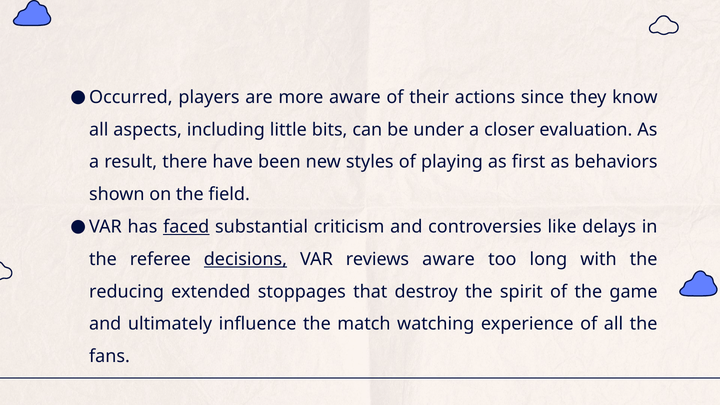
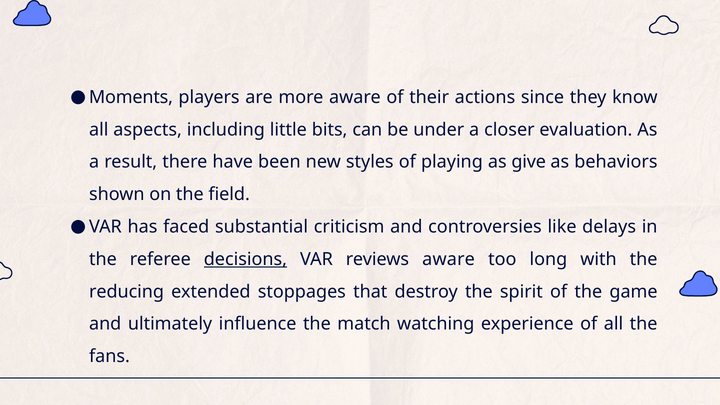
Occurred: Occurred -> Moments (131, 97)
first: first -> give (529, 162)
faced underline: present -> none (186, 227)
